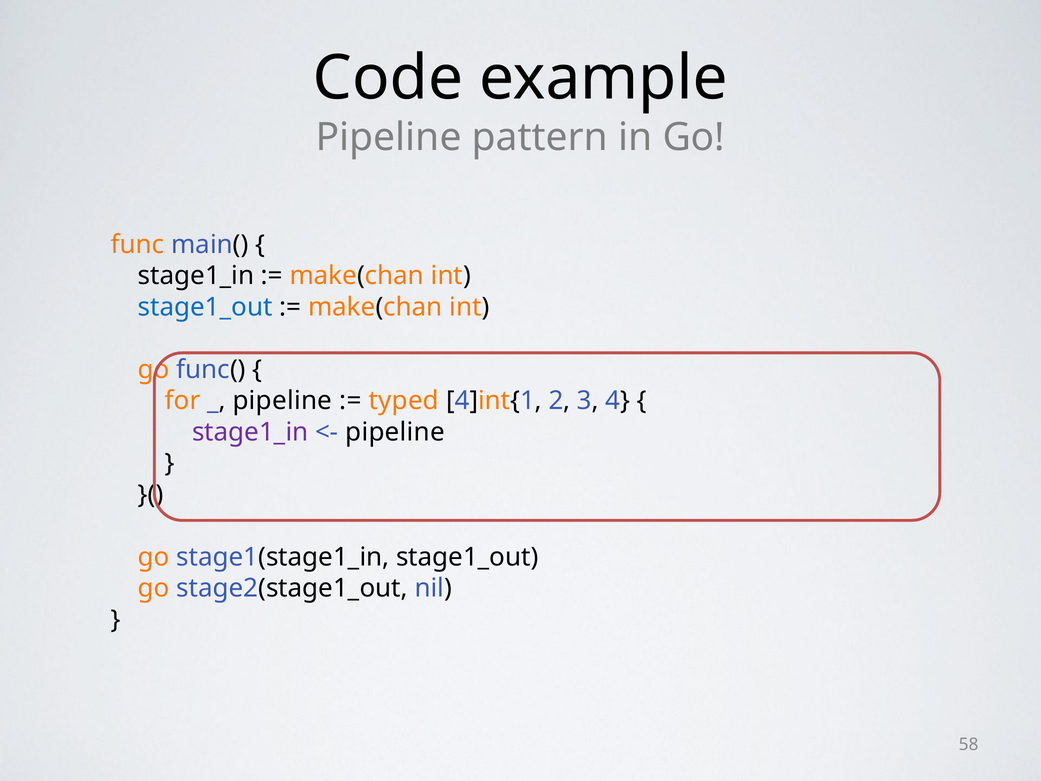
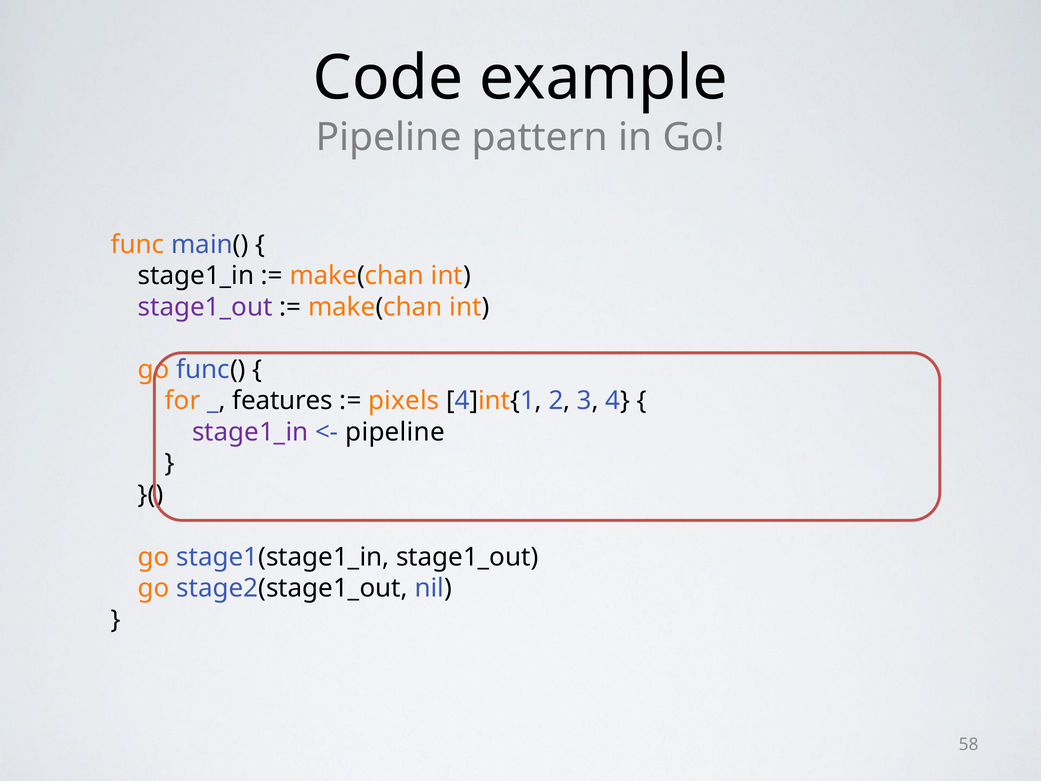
stage1_out colour: blue -> purple (205, 307)
pipeline: pipeline -> features (283, 401)
typed: typed -> pixels (404, 401)
